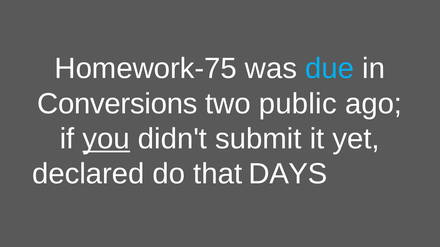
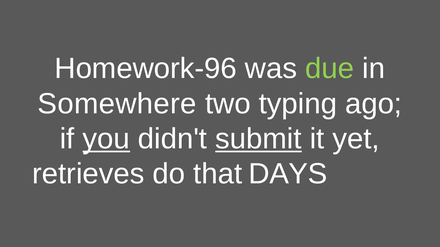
Homework-75: Homework-75 -> Homework-96 (146, 69)
due colour: light blue -> light green (330, 69)
Conversions: Conversions -> Somewhere (117, 104)
public: public -> typing (298, 104)
submit underline: none -> present (258, 139)
declared: declared -> retrieves (88, 174)
